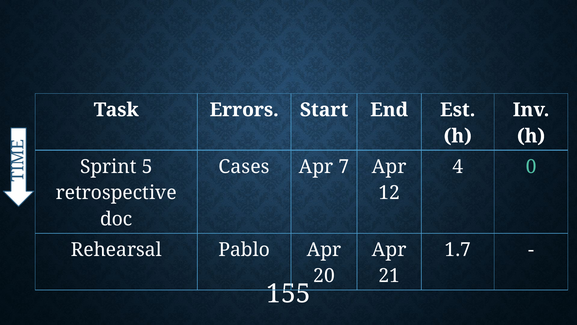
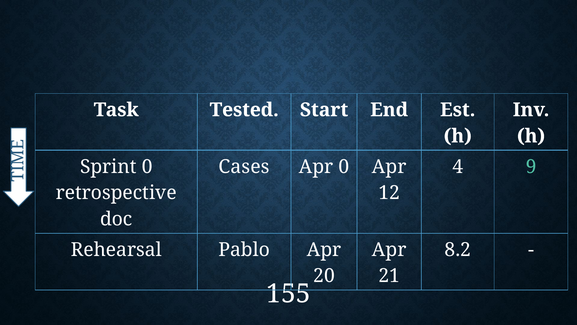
Errors: Errors -> Tested (244, 110)
Sprint 5: 5 -> 0 (147, 166)
Apr 7: 7 -> 0 (344, 166)
0: 0 -> 9 (531, 166)
1.7: 1.7 -> 8.2 (458, 249)
